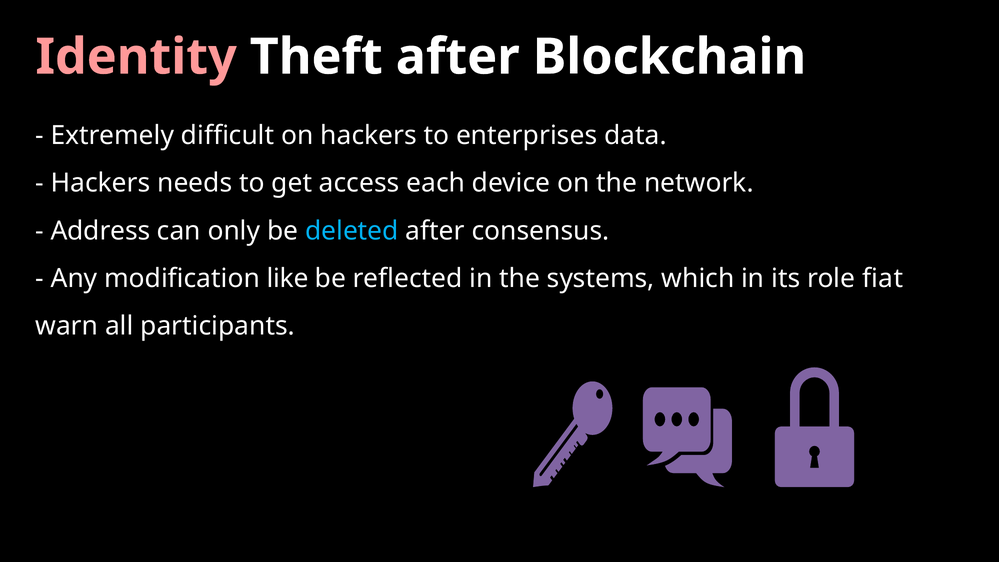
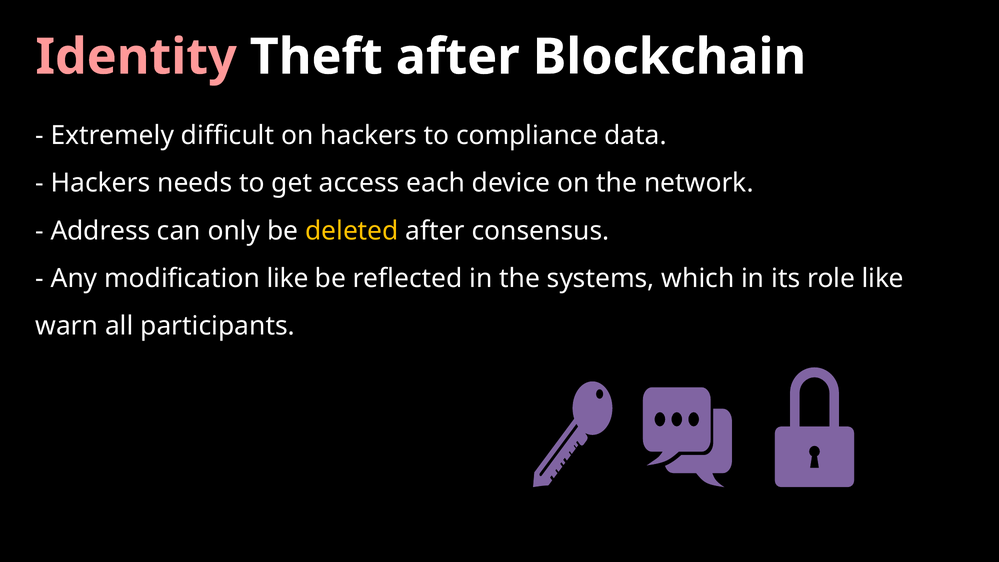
enterprises: enterprises -> compliance (527, 136)
deleted colour: light blue -> yellow (352, 231)
role fiat: fiat -> like (883, 278)
